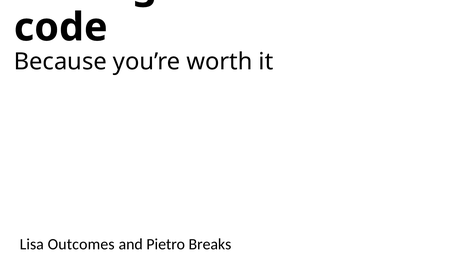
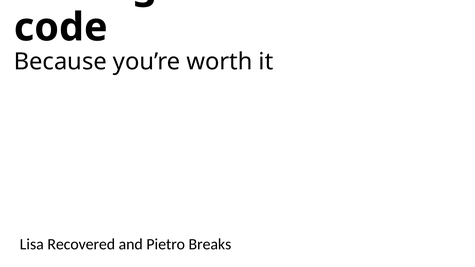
Outcomes: Outcomes -> Recovered (81, 245)
